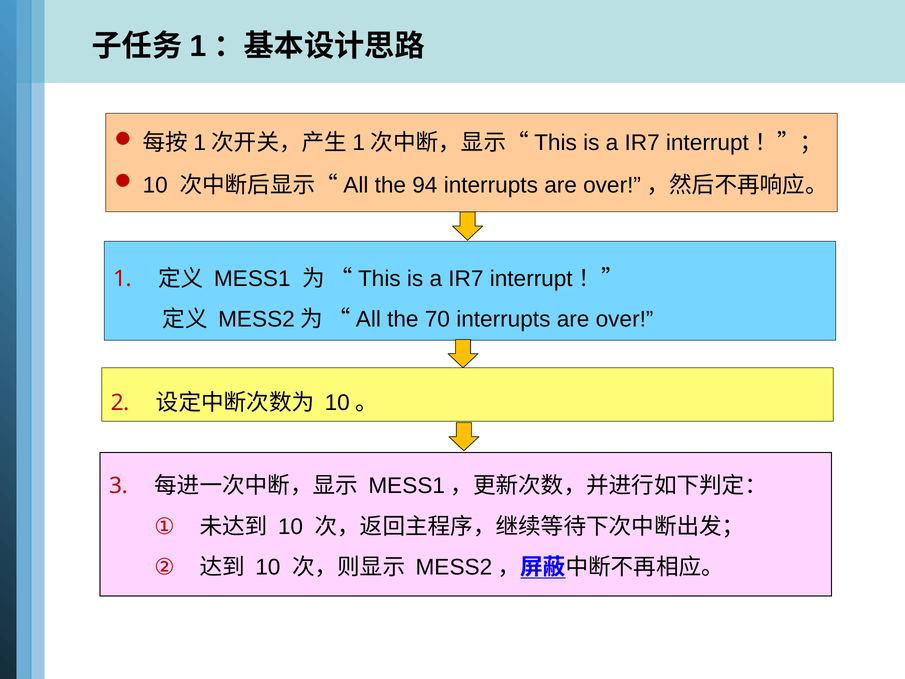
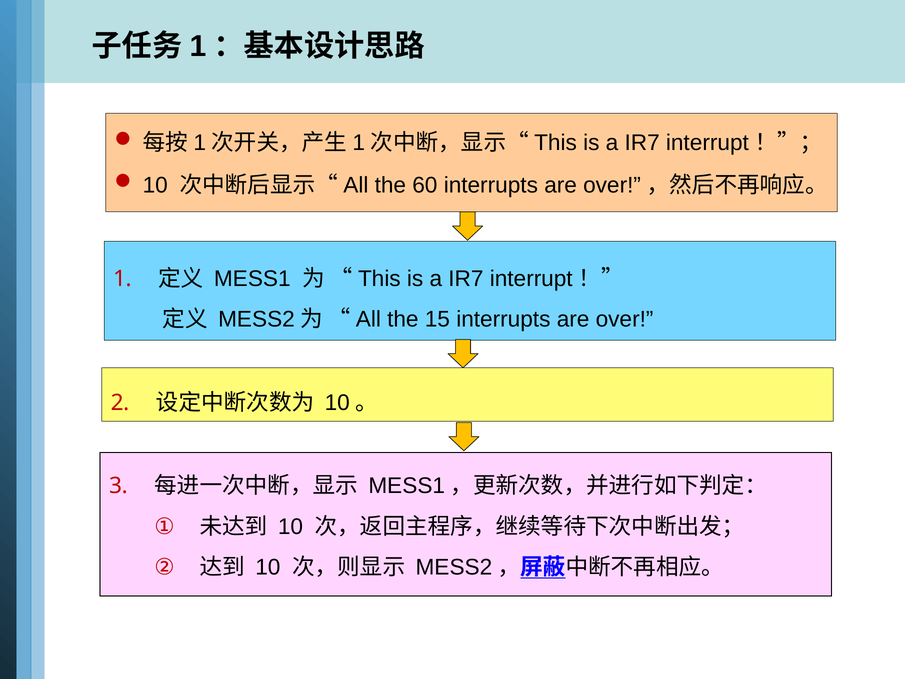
94: 94 -> 60 (425, 185)
70: 70 -> 15 (437, 319)
